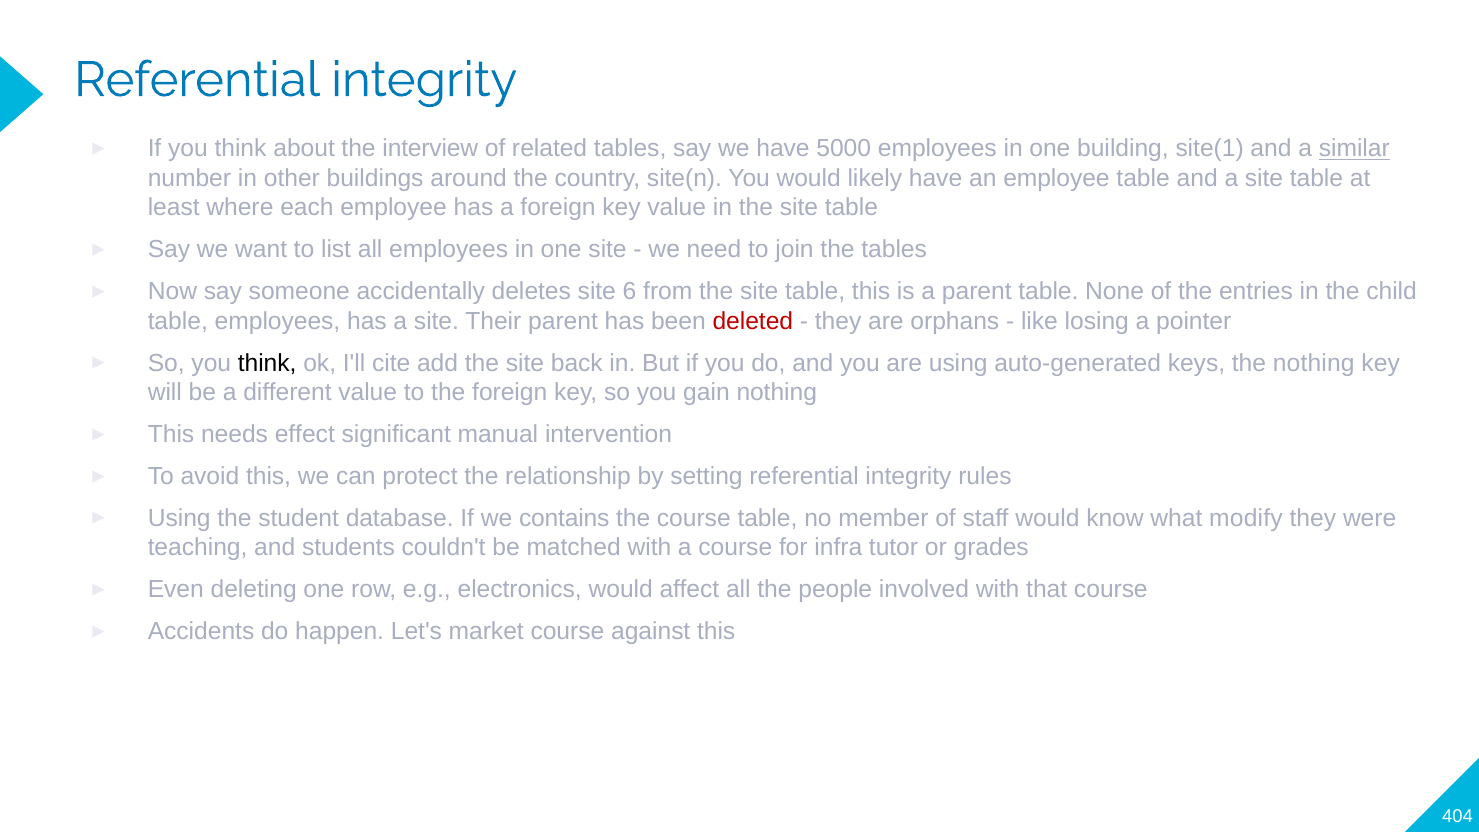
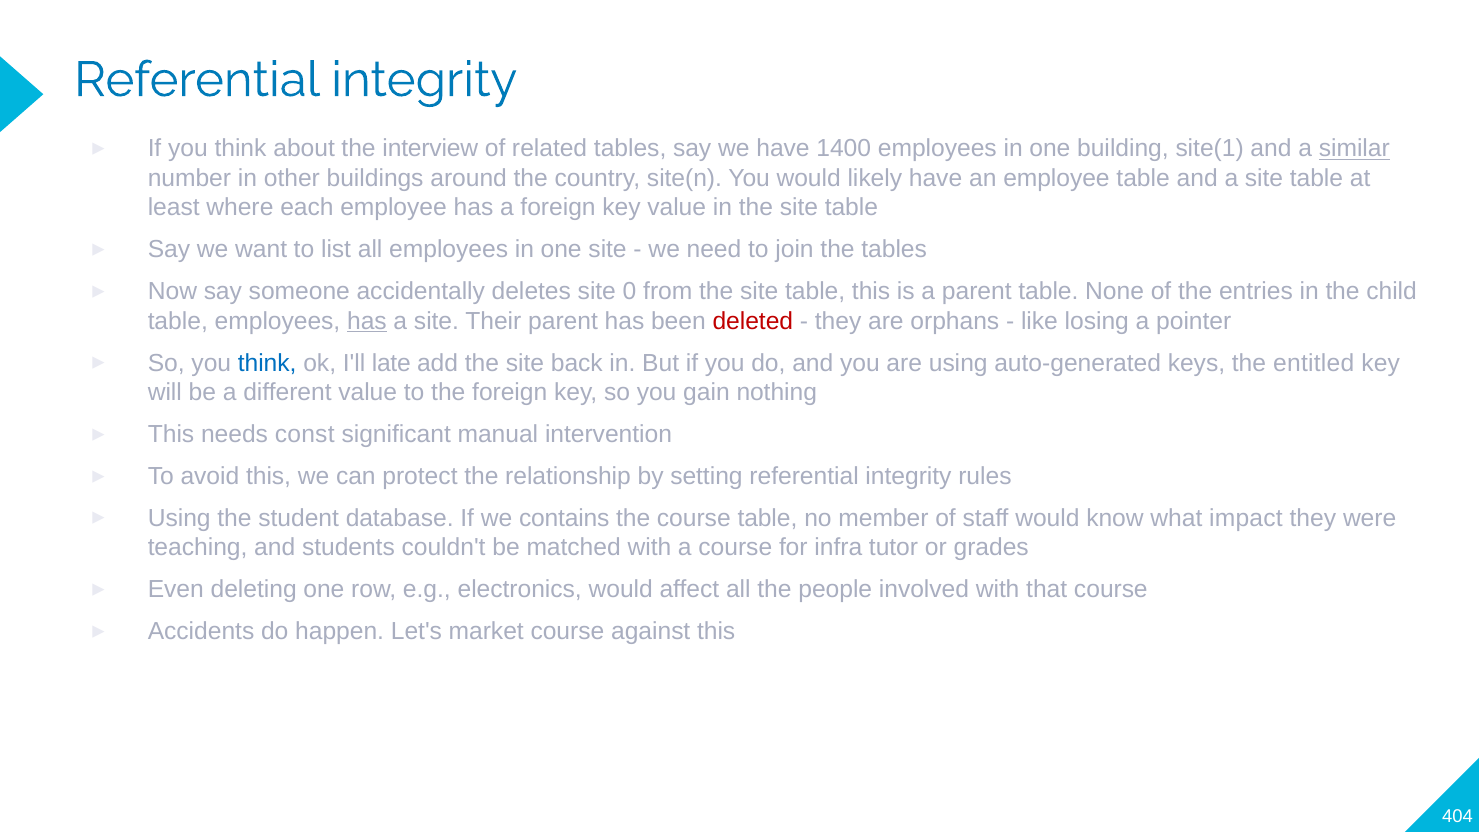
5000: 5000 -> 1400 (844, 149)
6: 6 -> 0 (630, 292)
has underline: none -> present (367, 321)
think colour: black -> blue (267, 363)
cite: cite -> late (391, 363)
the nothing: nothing -> entitled (1314, 363)
effect: effect -> const (305, 434)
modify: modify -> impact (1246, 518)
